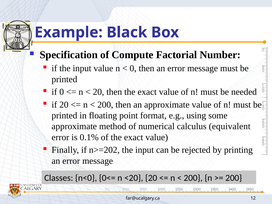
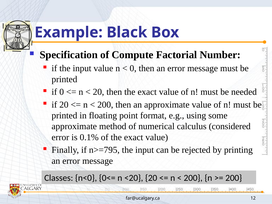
equivalent: equivalent -> considered (230, 126)
n>=202: n>=202 -> n>=795 (104, 150)
